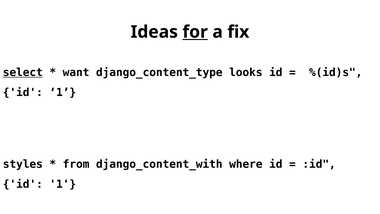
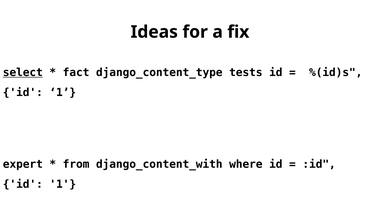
for underline: present -> none (195, 32)
want: want -> fact (76, 72)
looks: looks -> tests (246, 72)
styles: styles -> expert (23, 164)
